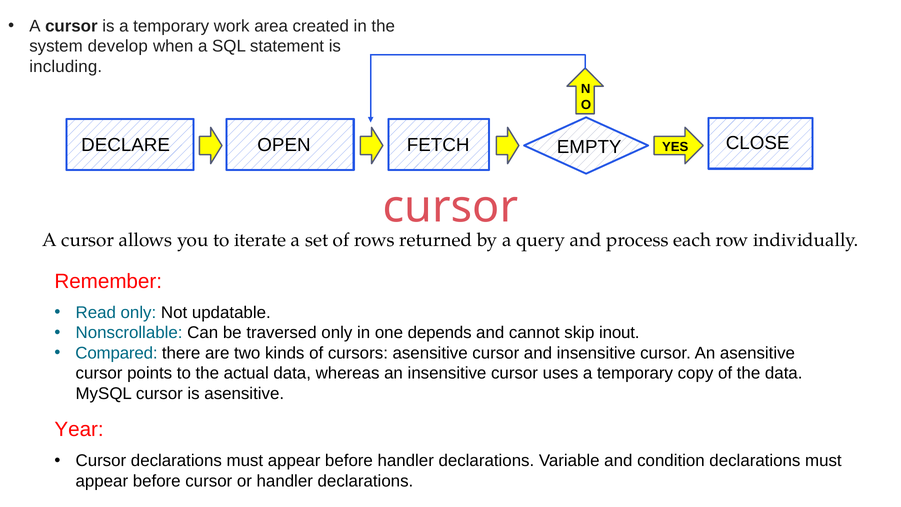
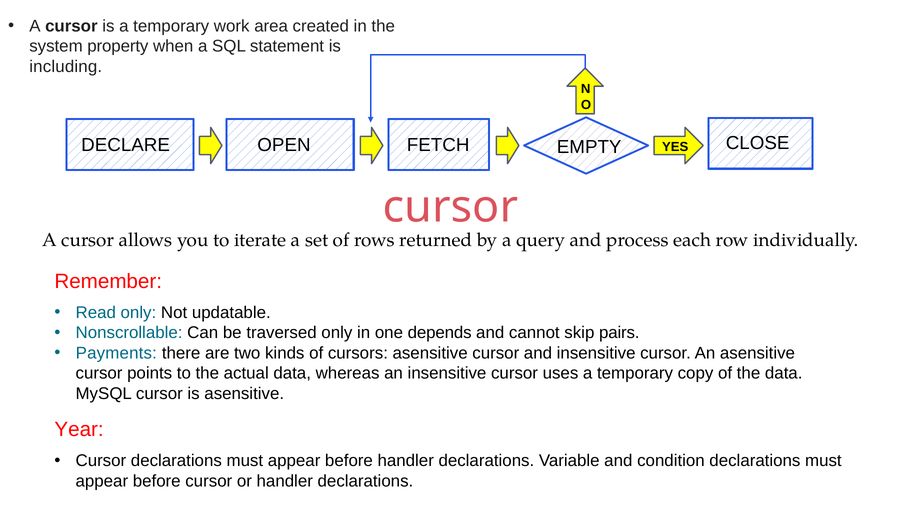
develop: develop -> property (118, 46)
inout: inout -> pairs (619, 333)
Compared: Compared -> Payments (116, 353)
